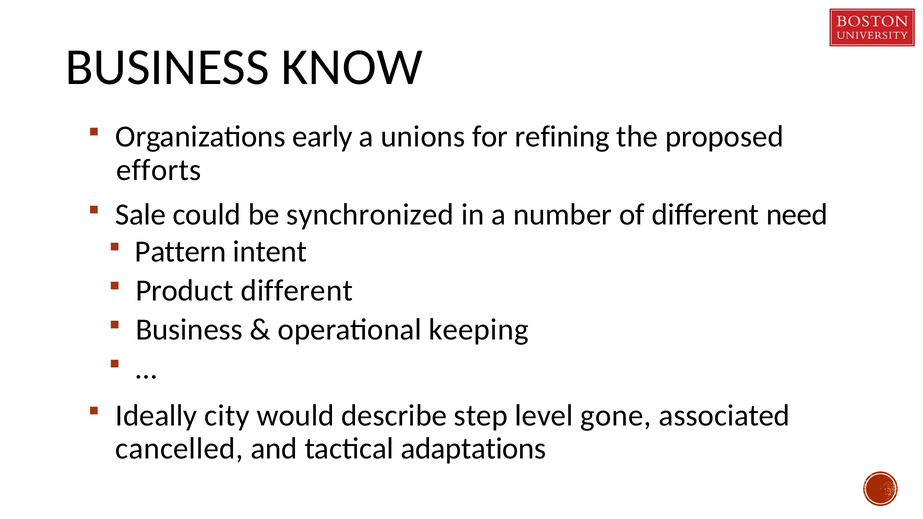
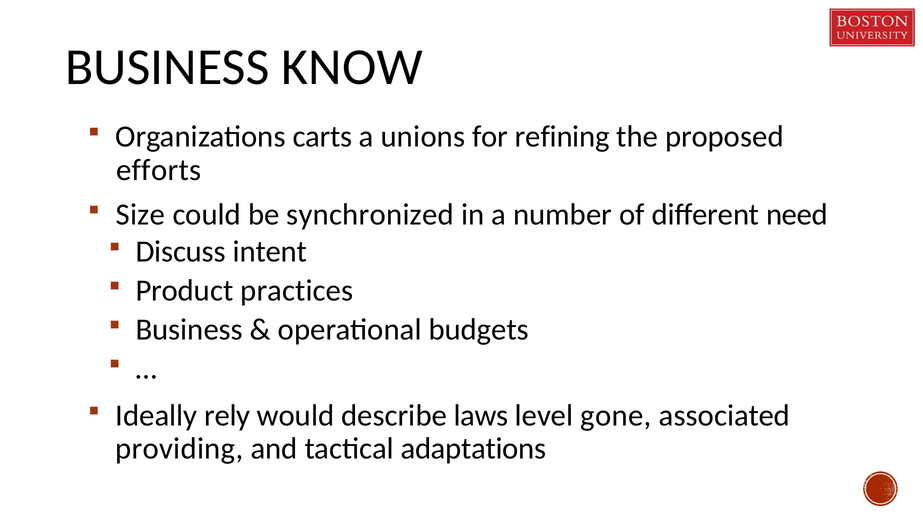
early: early -> carts (322, 137)
Sale: Sale -> Size (140, 215)
Pattern: Pattern -> Discuss (181, 252)
Product different: different -> practices (297, 291)
keeping: keeping -> budgets (479, 330)
city: city -> rely (227, 416)
step: step -> laws (481, 416)
cancelled: cancelled -> providing (179, 449)
